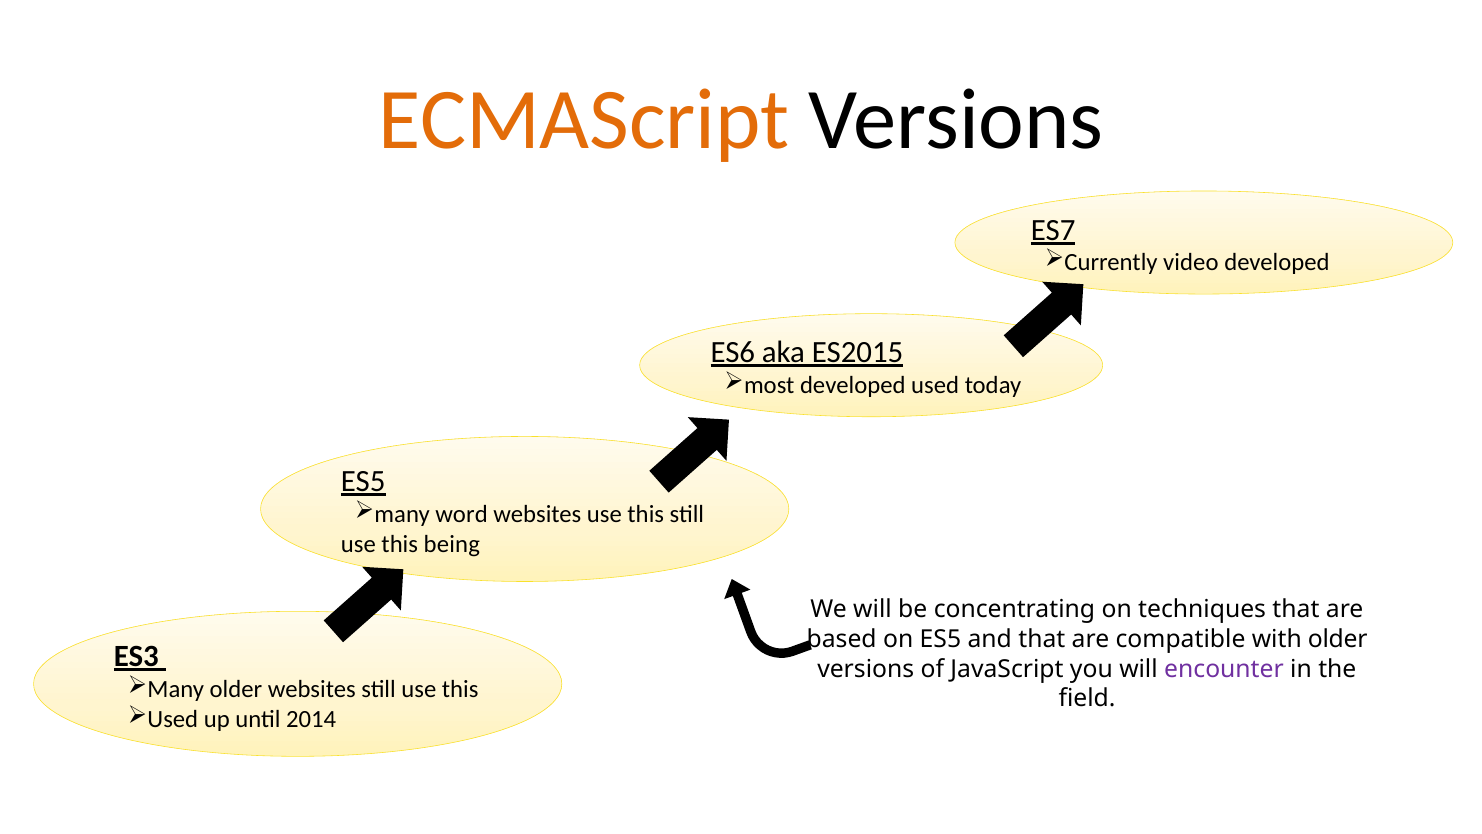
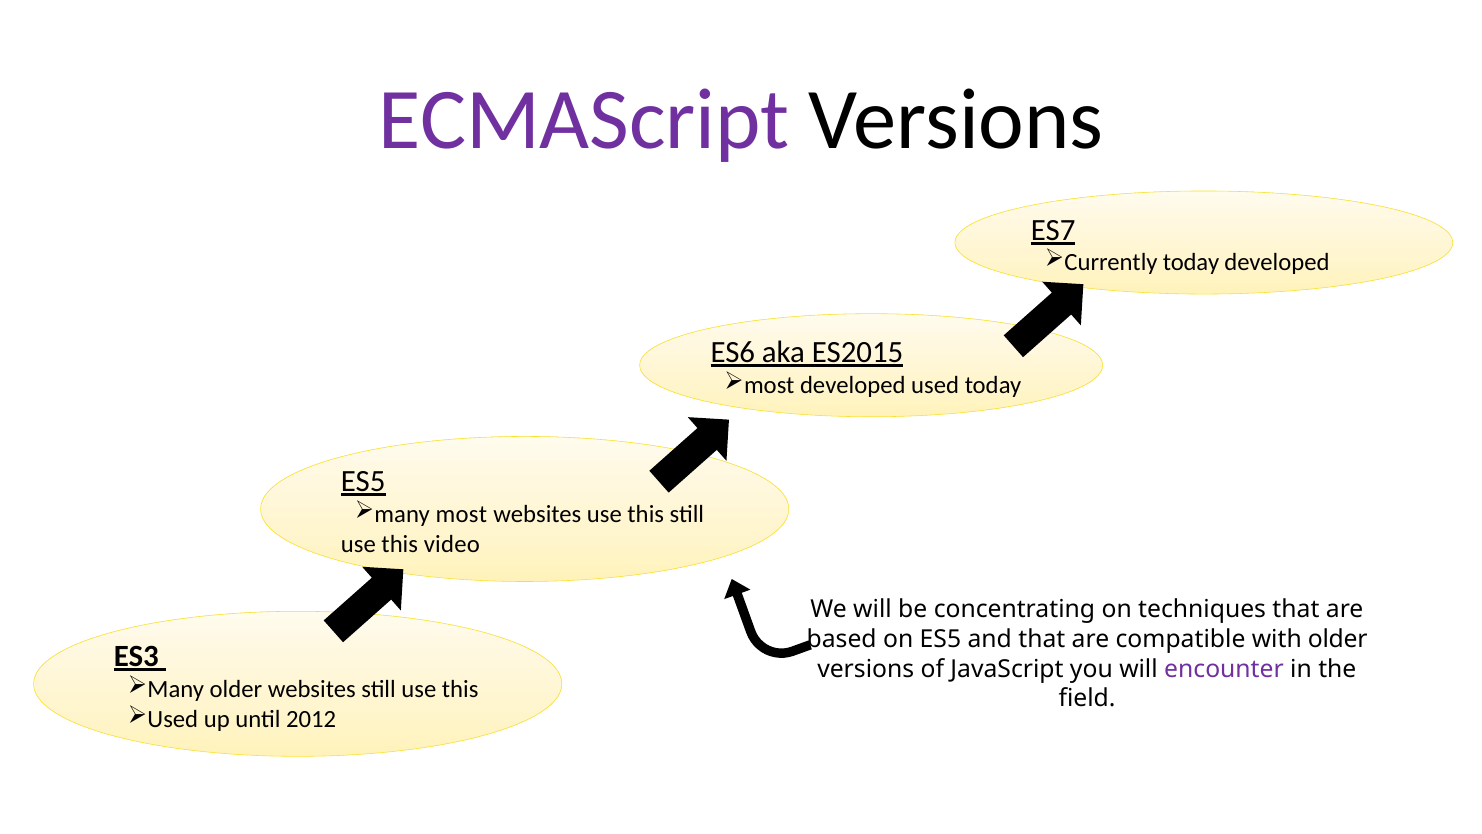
ECMAScript colour: orange -> purple (584, 120)
Currently video: video -> today (1191, 263)
many word: word -> most (461, 514)
being: being -> video (452, 544)
2014: 2014 -> 2012 (311, 719)
